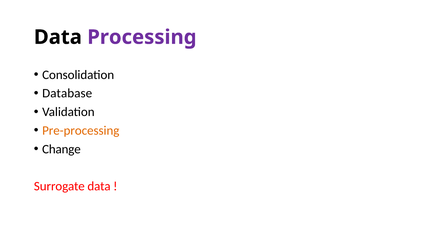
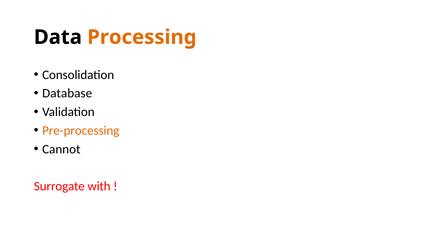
Processing colour: purple -> orange (142, 37)
Change: Change -> Cannot (61, 150)
Surrogate data: data -> with (99, 187)
